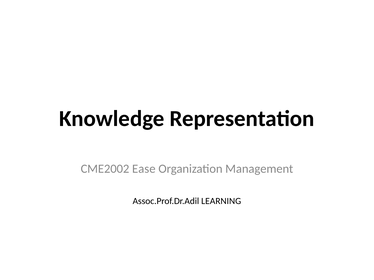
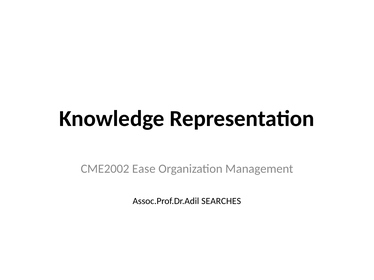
LEARNING: LEARNING -> SEARCHES (221, 201)
